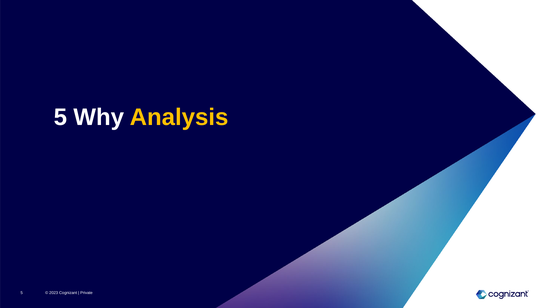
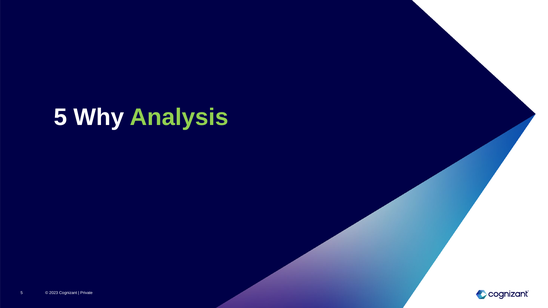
Analysis colour: yellow -> light green (179, 117)
